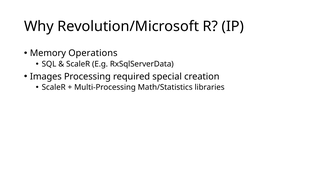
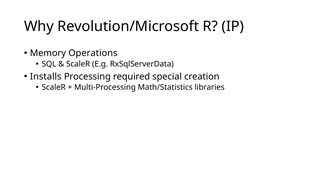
Images: Images -> Installs (46, 77)
